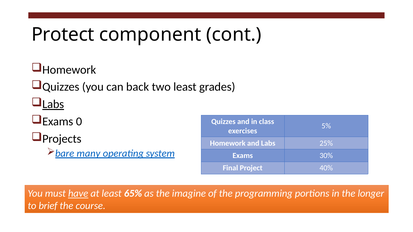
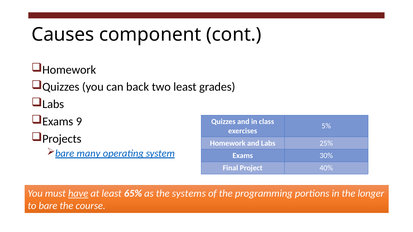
Protect: Protect -> Causes (63, 35)
Labs underline: present -> none (53, 104)
0: 0 -> 9 (79, 122)
imagine: imagine -> systems (189, 194)
to brief: brief -> bare (48, 206)
